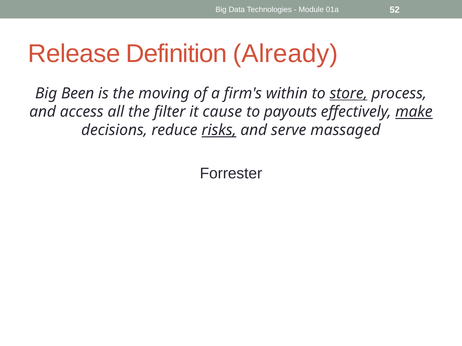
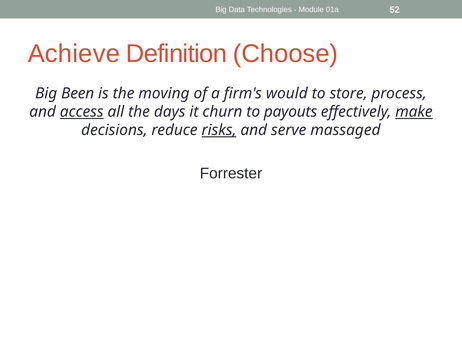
Release: Release -> Achieve (74, 54)
Already: Already -> Choose (286, 54)
within: within -> would (287, 93)
store underline: present -> none (349, 93)
access underline: none -> present (82, 112)
filter: filter -> days (170, 112)
cause: cause -> churn (222, 112)
